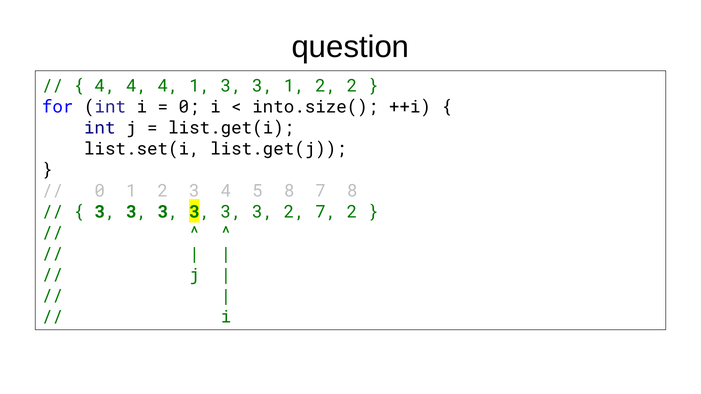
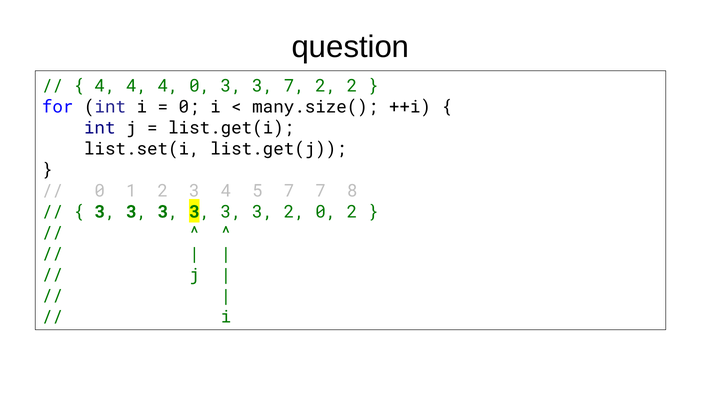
4 1: 1 -> 0 (200, 86)
3 1: 1 -> 7 (294, 86)
into.size(: into.size( -> many.size( (315, 107)
5 8: 8 -> 7 (289, 191)
2 7: 7 -> 0 (326, 212)
